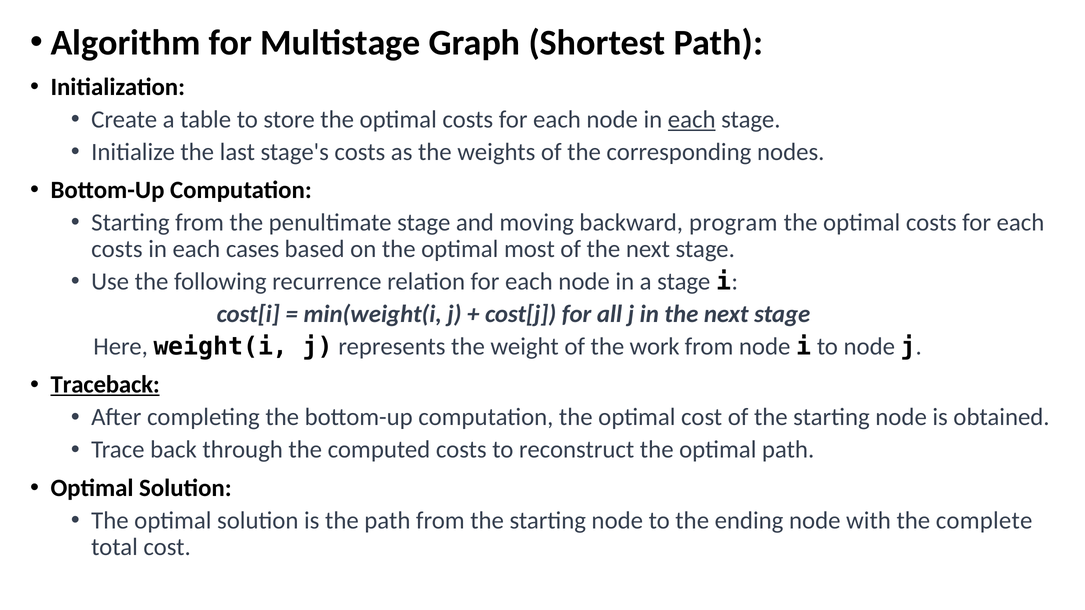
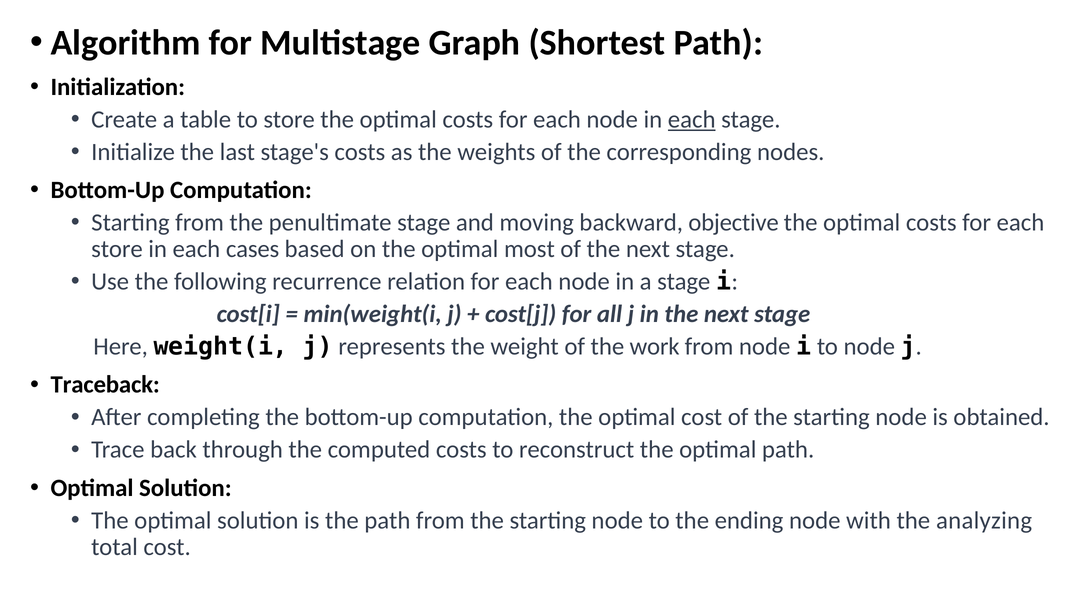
program: program -> objective (734, 223)
costs: costs -> store (117, 249)
Traceback underline: present -> none (105, 385)
complete: complete -> analyzing (984, 521)
